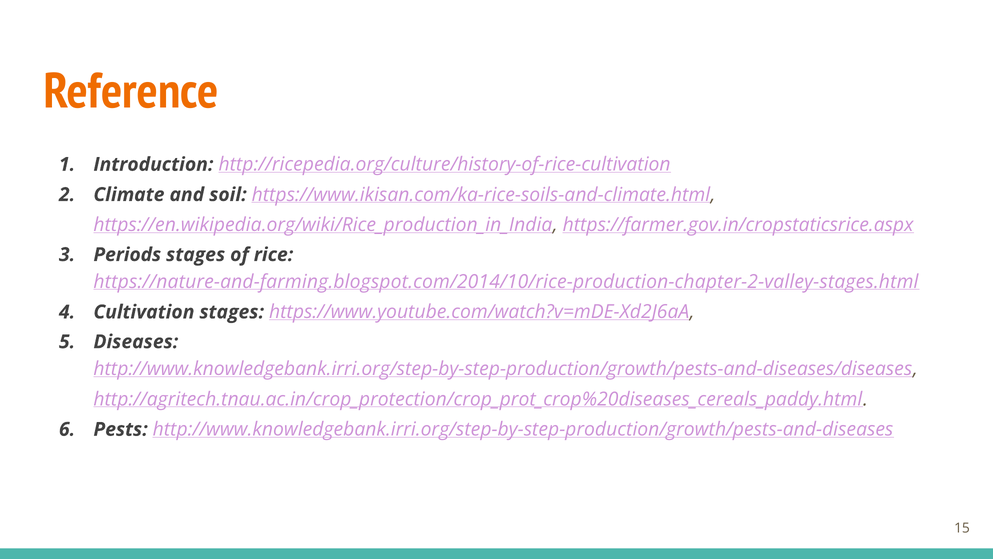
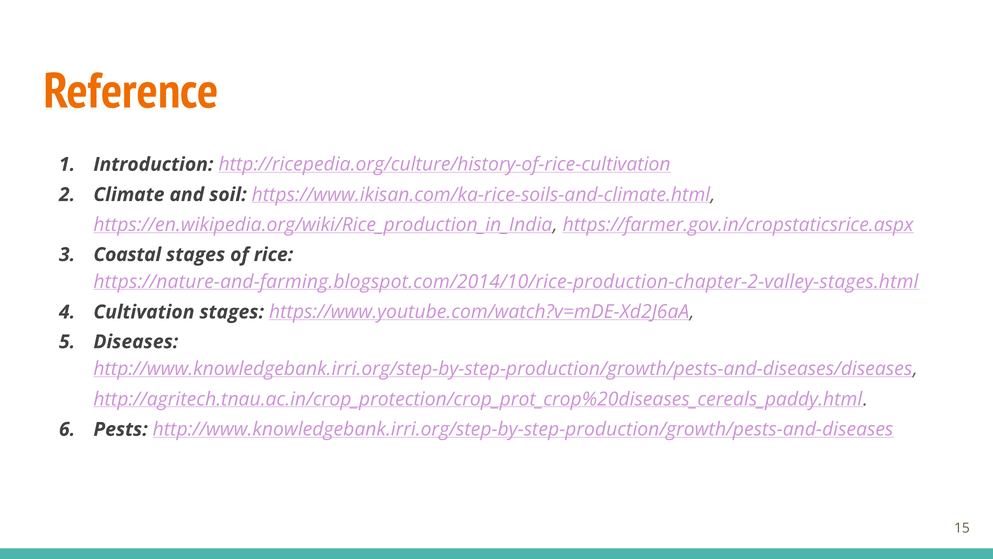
Periods: Periods -> Coastal (127, 255)
